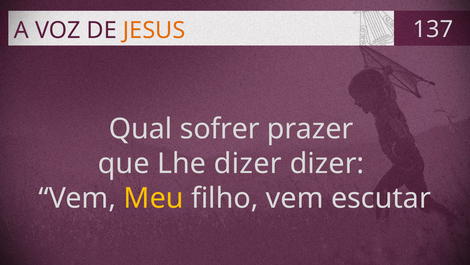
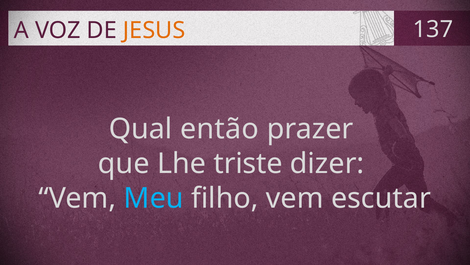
sofrer: sofrer -> então (219, 129)
Lhe dizer: dizer -> triste (248, 163)
Meu colour: yellow -> light blue (154, 198)
